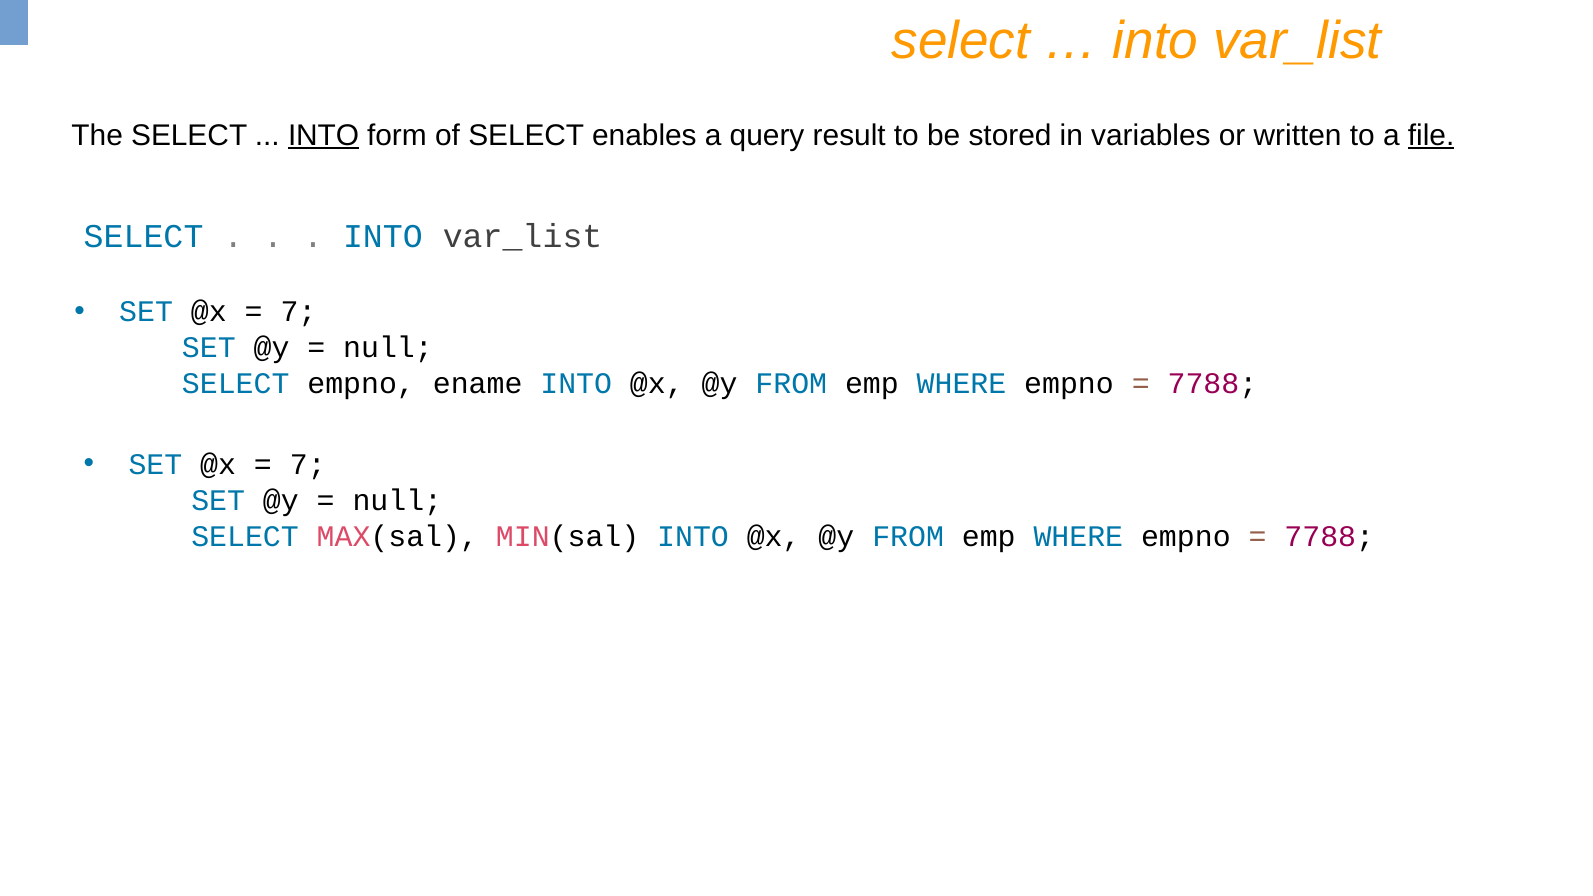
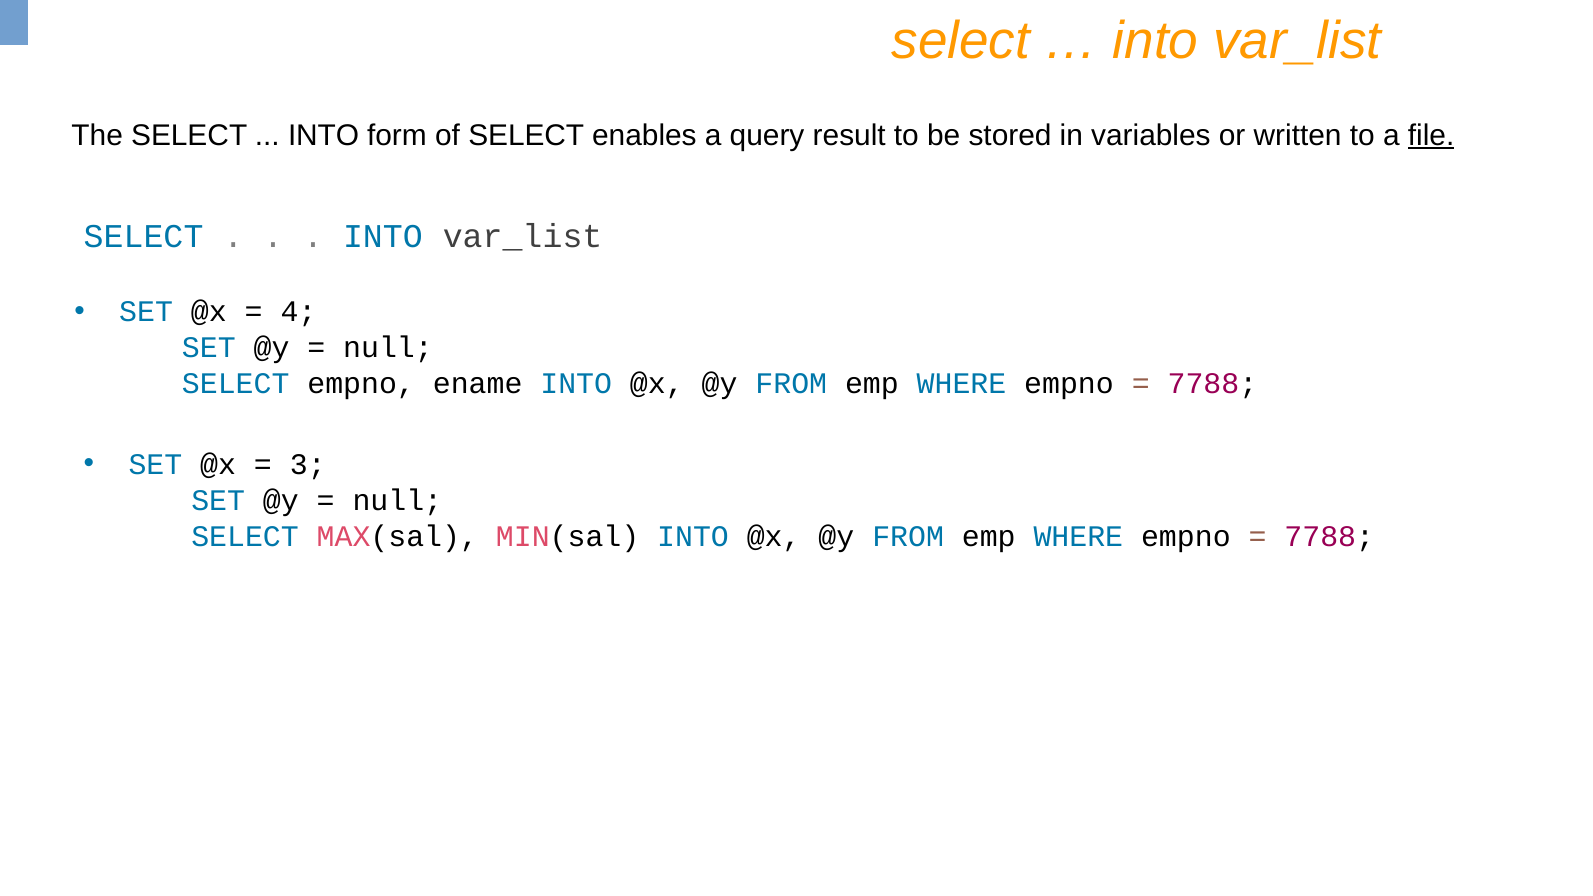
INTO underline: present -> none (324, 135)
7: 7 -> 4 (298, 312)
7: 7 -> 3 (308, 465)
